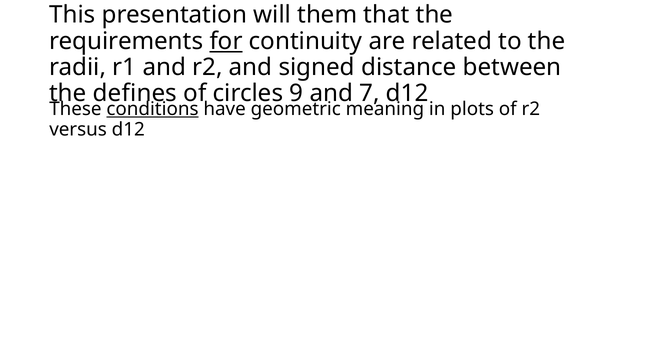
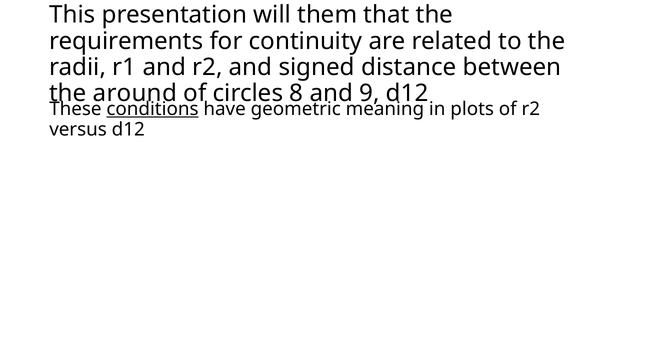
for underline: present -> none (226, 41)
defines: defines -> around (135, 94)
9: 9 -> 8 (296, 94)
7: 7 -> 9 (370, 94)
